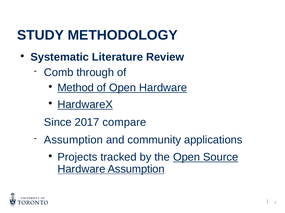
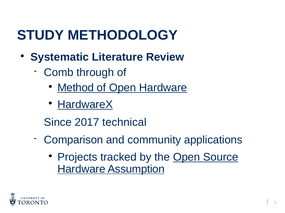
compare: compare -> technical (124, 123)
Assumption: Assumption -> Comparison (74, 140)
